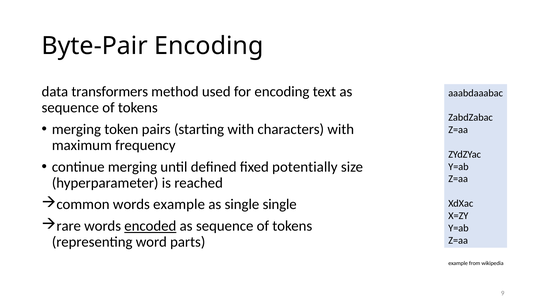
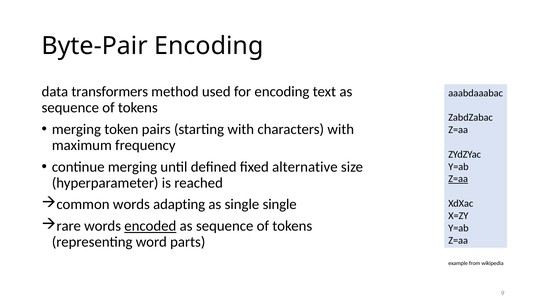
potentially: potentially -> alternative (305, 167)
Z=aa underline: none -> present (458, 179)
words example: example -> adapting (179, 205)
